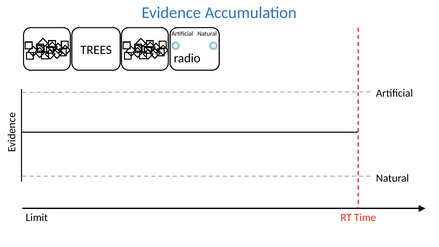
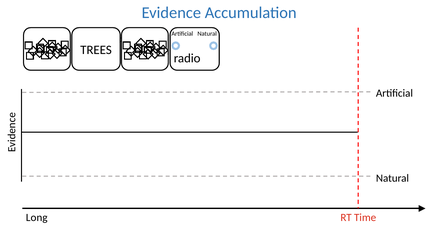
Limit: Limit -> Long (37, 217)
